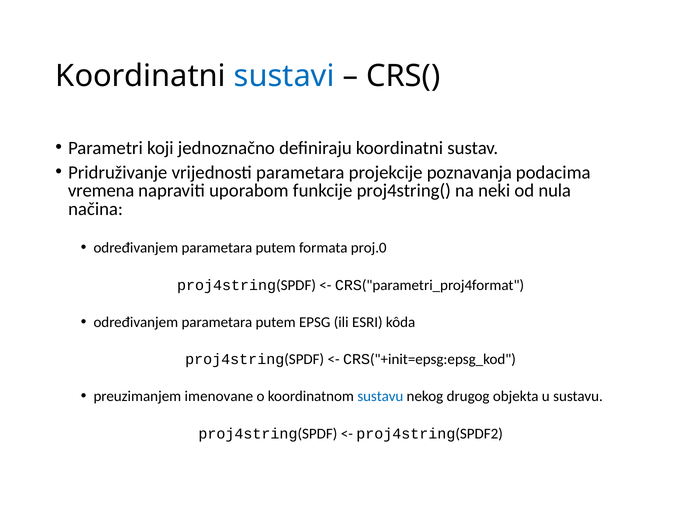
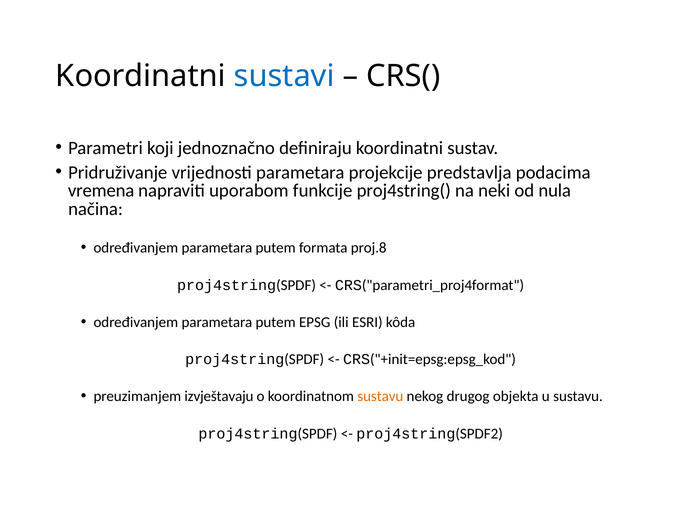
poznavanja: poznavanja -> predstavlja (469, 172)
proj.0: proj.0 -> proj.8 (369, 248)
imenovane: imenovane -> izvještavaju (219, 396)
sustavu colour: blue -> orange (380, 396)
